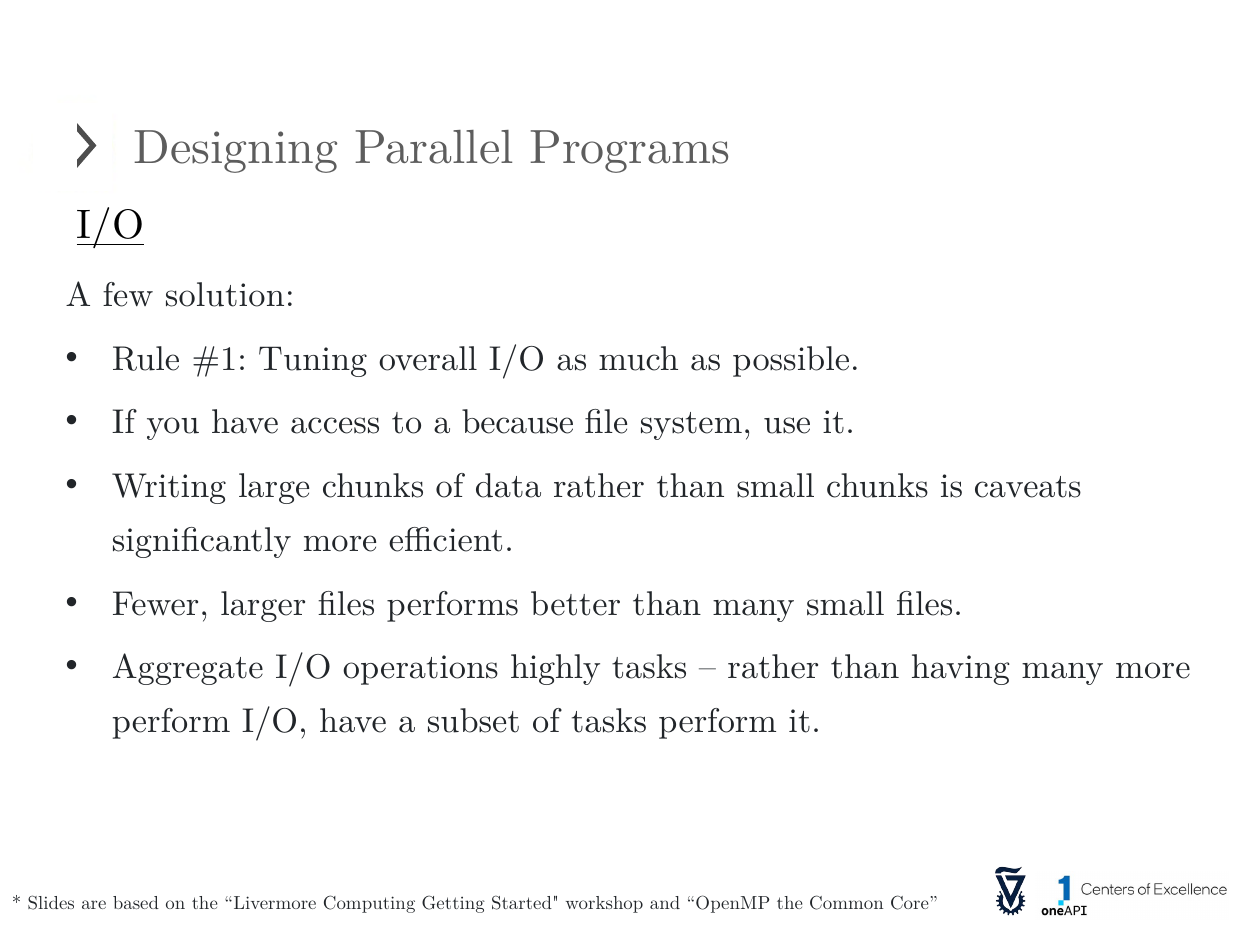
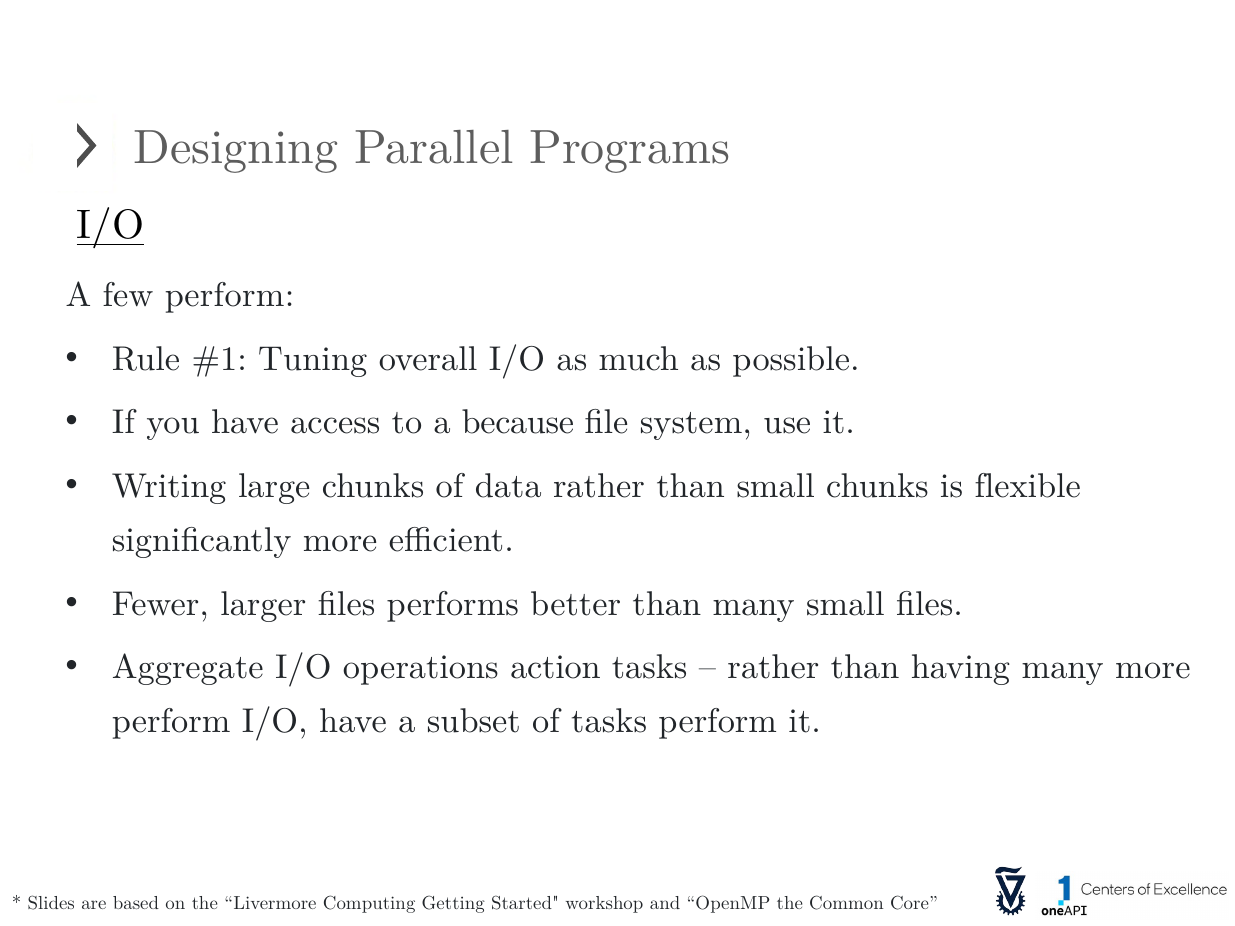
few solution: solution -> perform (230, 295)
caveats: caveats -> flexible (1028, 487)
highly: highly -> action (555, 668)
